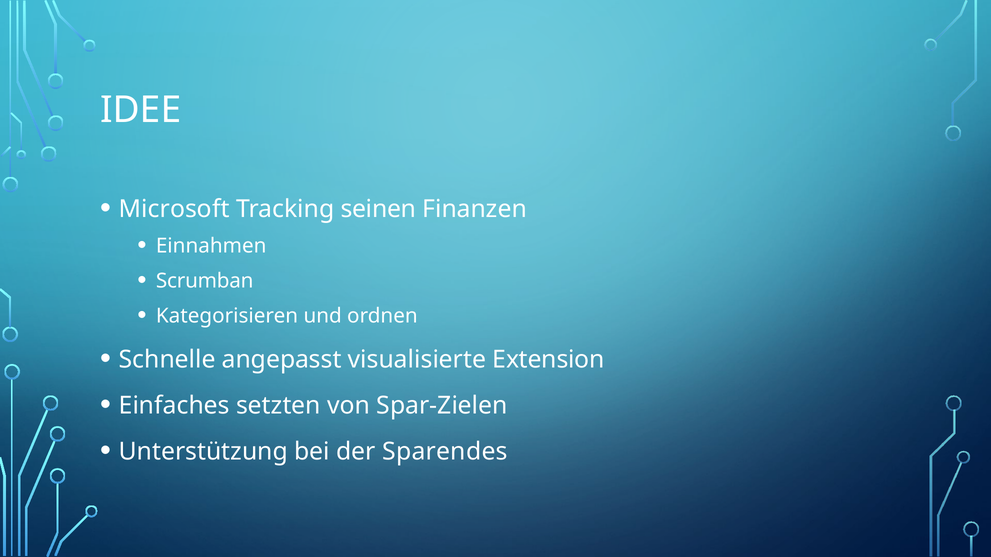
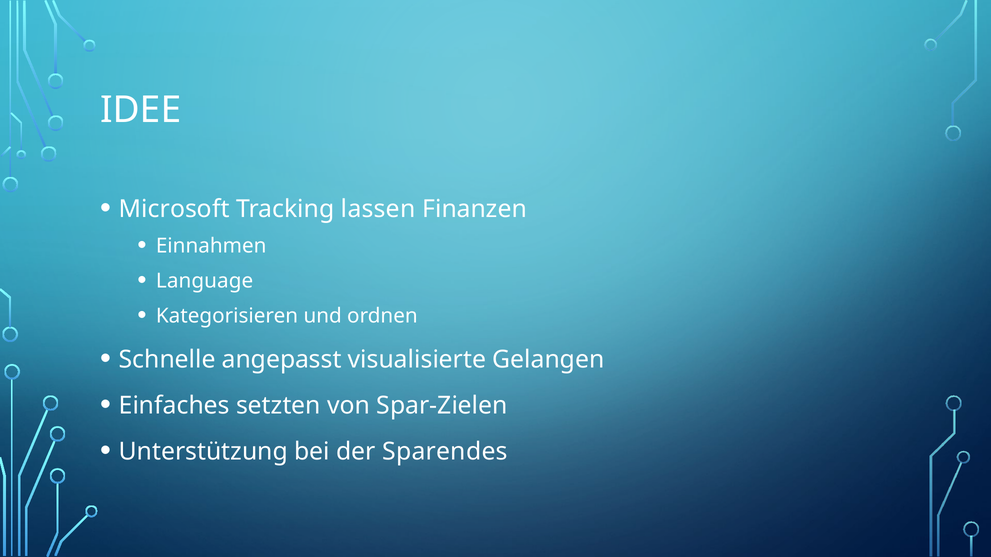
seinen: seinen -> lassen (378, 209)
Scrumban: Scrumban -> Language (205, 281)
Extension: Extension -> Gelangen (548, 360)
